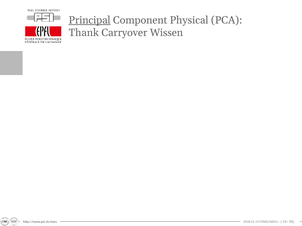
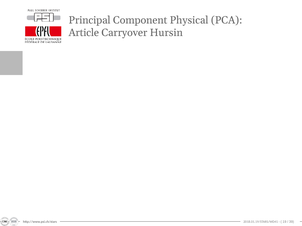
Principal underline: present -> none (90, 20)
Thank: Thank -> Article (84, 33)
Wissen: Wissen -> Hursin (166, 33)
